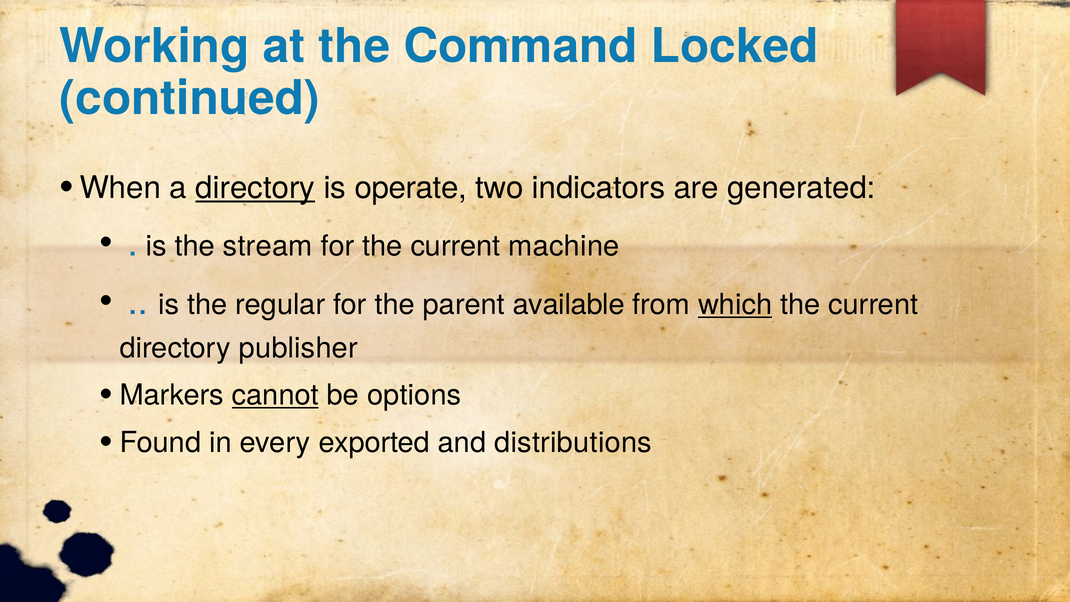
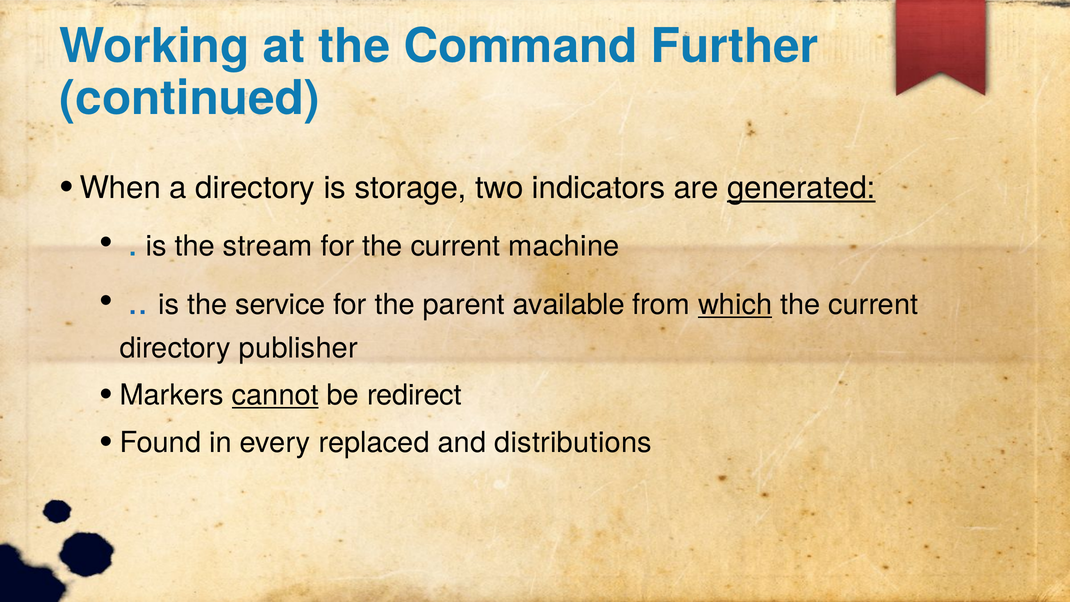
Locked: Locked -> Further (735, 47)
directory underline: present -> none (255, 188)
operate: operate -> storage (411, 188)
generated underline: none -> present (801, 188)
regular: regular -> service (280, 305)
options: options -> redirect (414, 395)
exported: exported -> replaced (374, 443)
